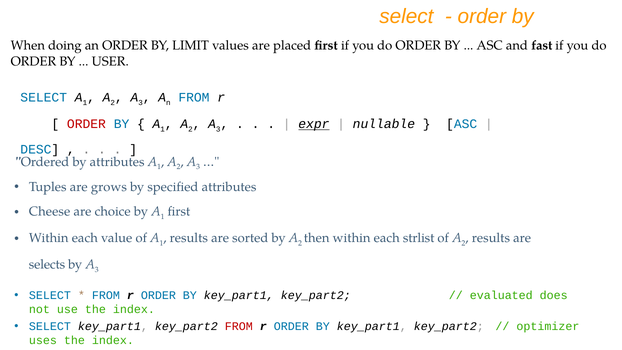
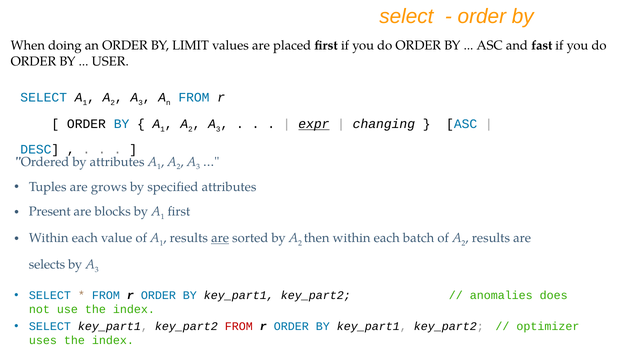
ORDER colour: red -> black (86, 124)
nullable: nullable -> changing (384, 124)
Cheese: Cheese -> Present (50, 212)
choice: choice -> blocks (113, 212)
are underline: none -> present (220, 238)
strlist: strlist -> batch (419, 238)
evaluated: evaluated -> anomalies (501, 295)
